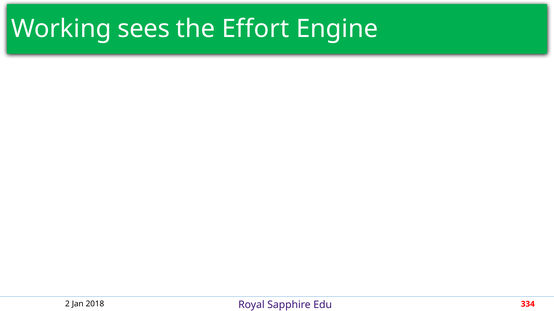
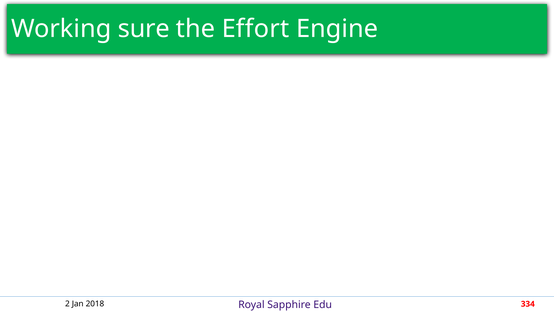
sees: sees -> sure (144, 29)
